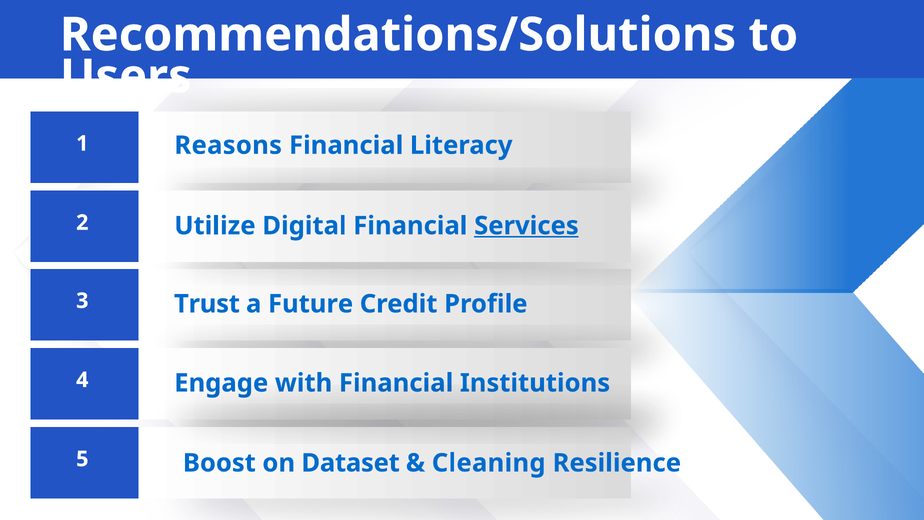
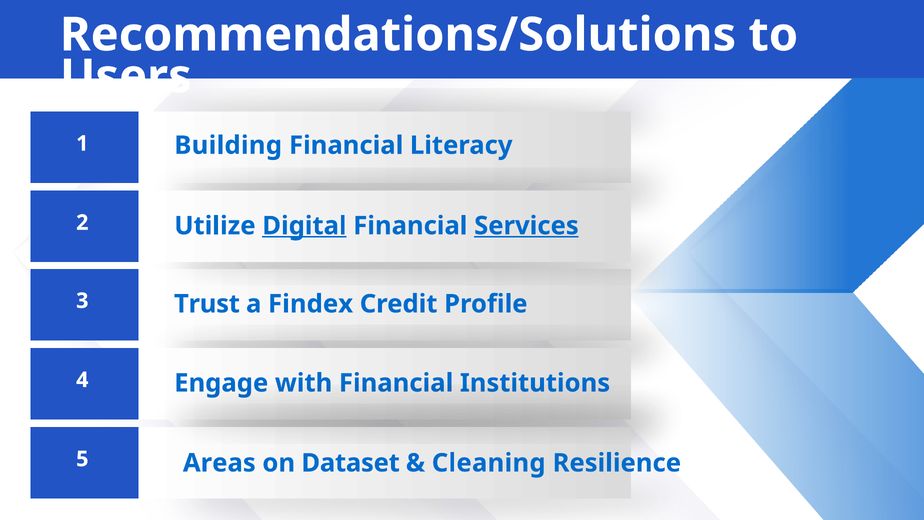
Reasons: Reasons -> Building (228, 145)
Digital underline: none -> present (304, 226)
Future: Future -> Findex (311, 304)
Boost: Boost -> Areas (219, 463)
